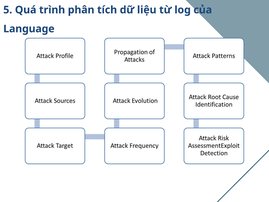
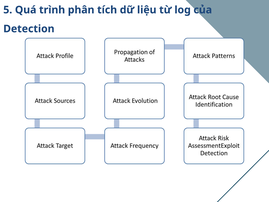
Language: Language -> Detection (29, 29)
